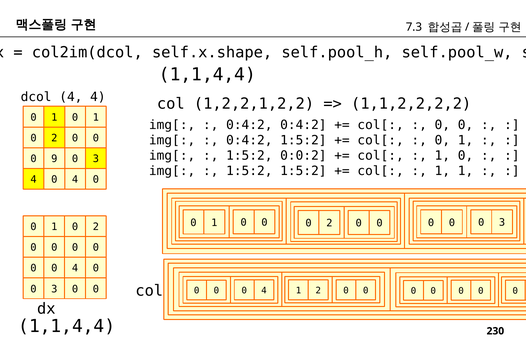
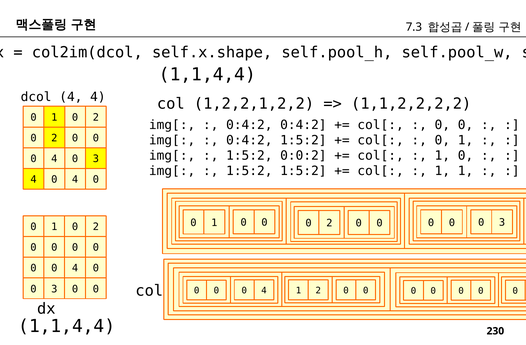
1: 1 -> 2 (96, 118)
9: 9 -> 4 (54, 159)
